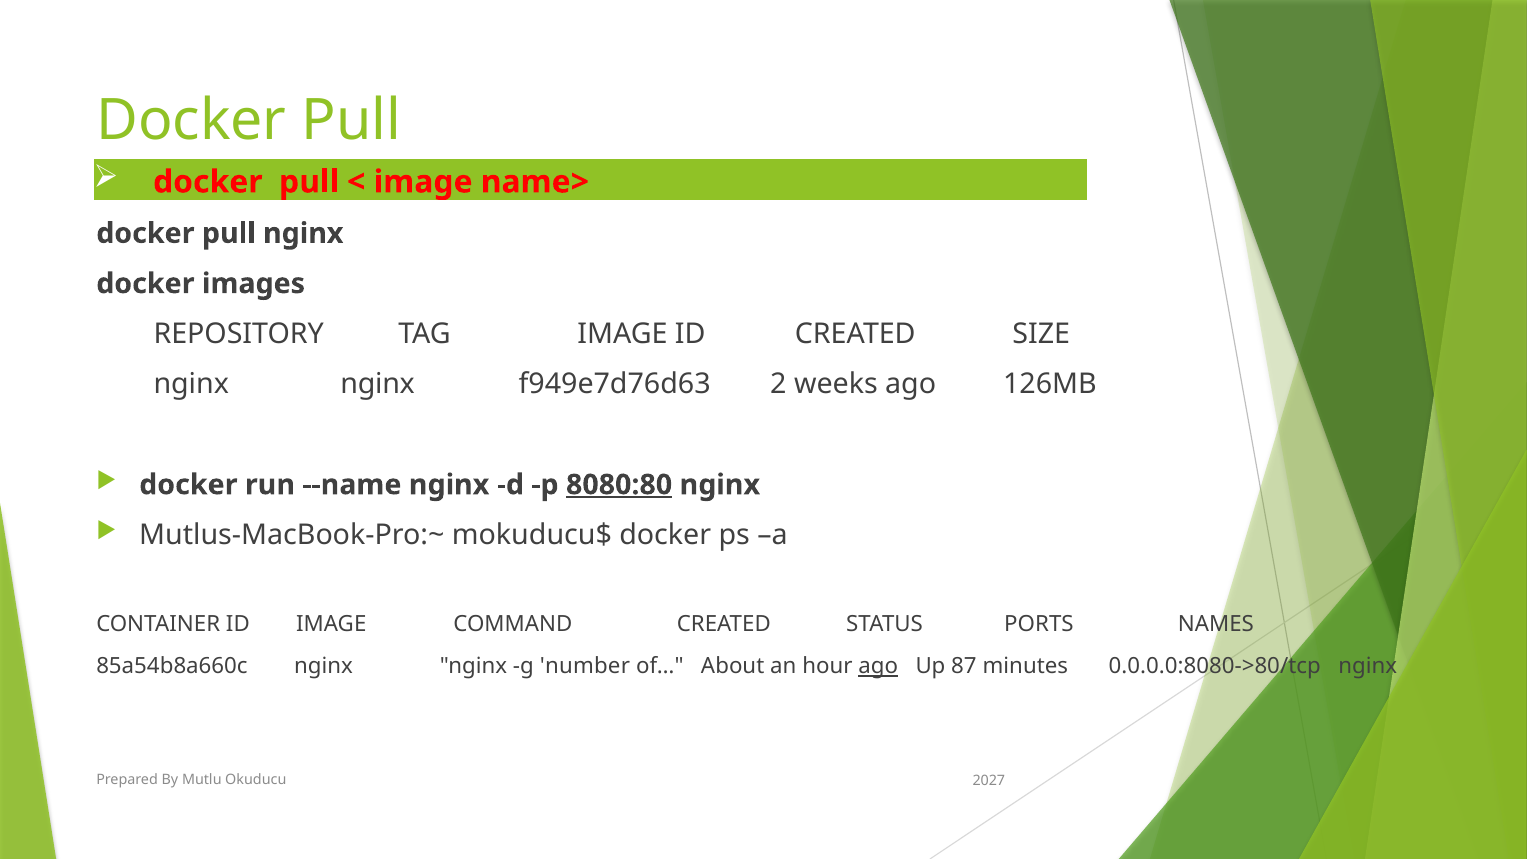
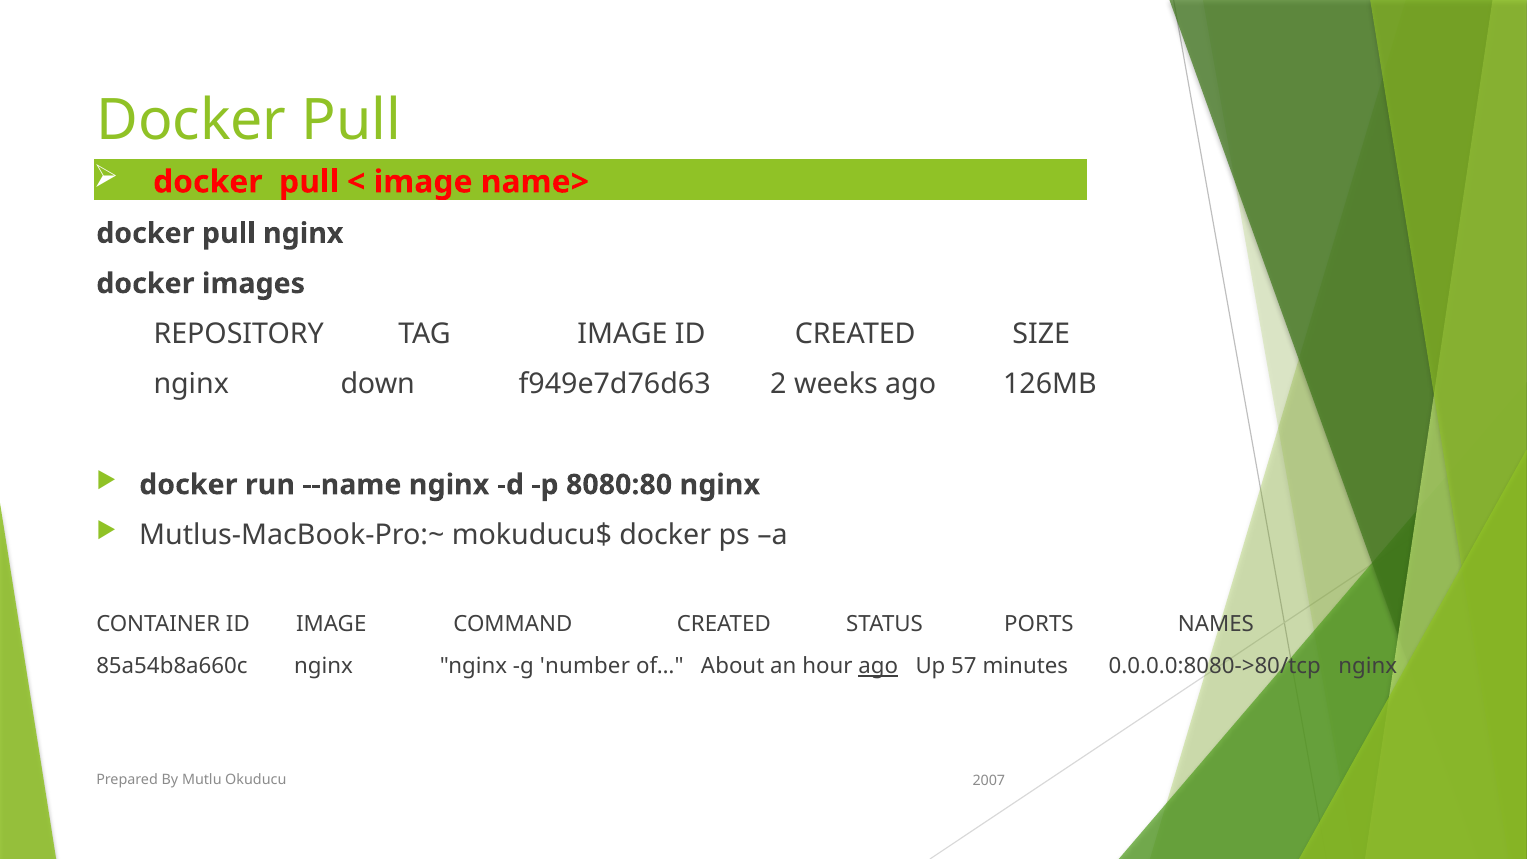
nginx: nginx -> down (378, 384)
8080:80 underline: present -> none (619, 485)
87: 87 -> 57 (964, 666)
2027: 2027 -> 2007 (989, 780)
